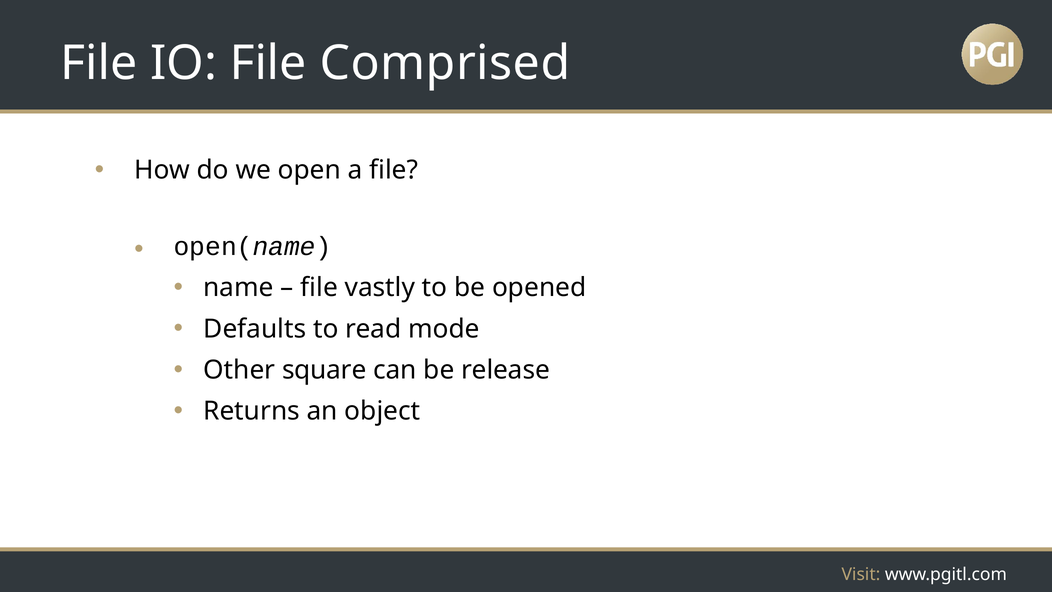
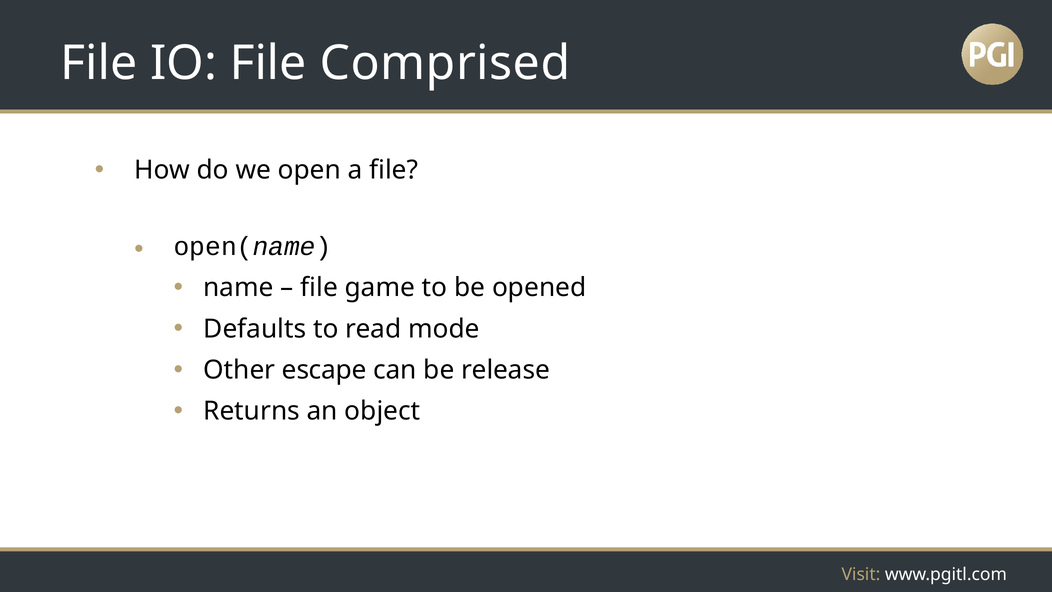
vastly: vastly -> game (380, 288)
square: square -> escape (324, 370)
